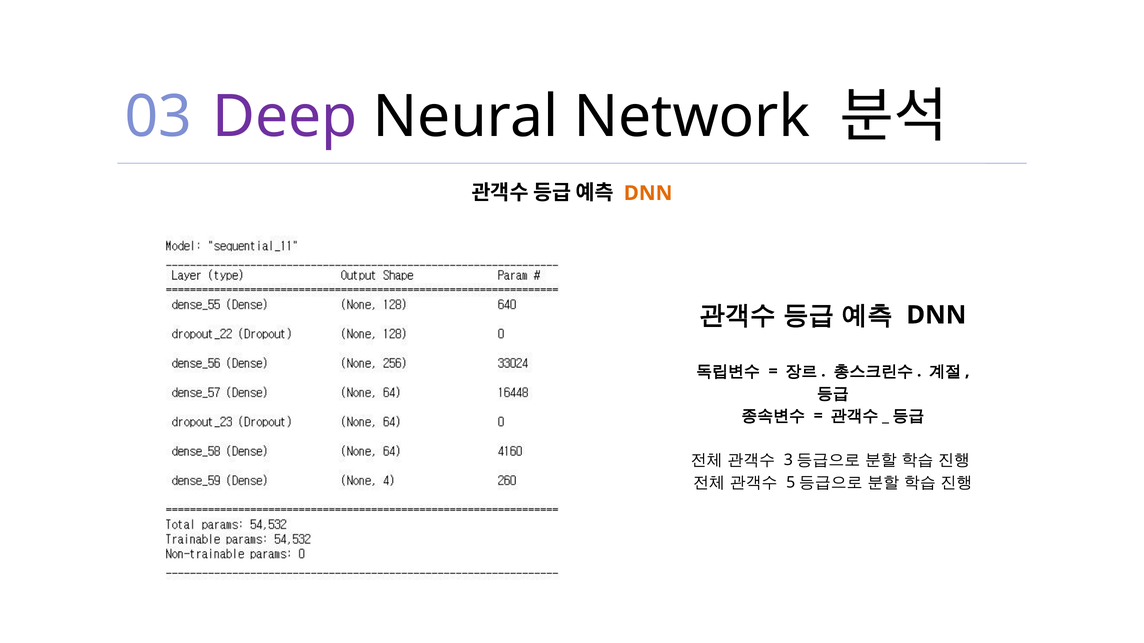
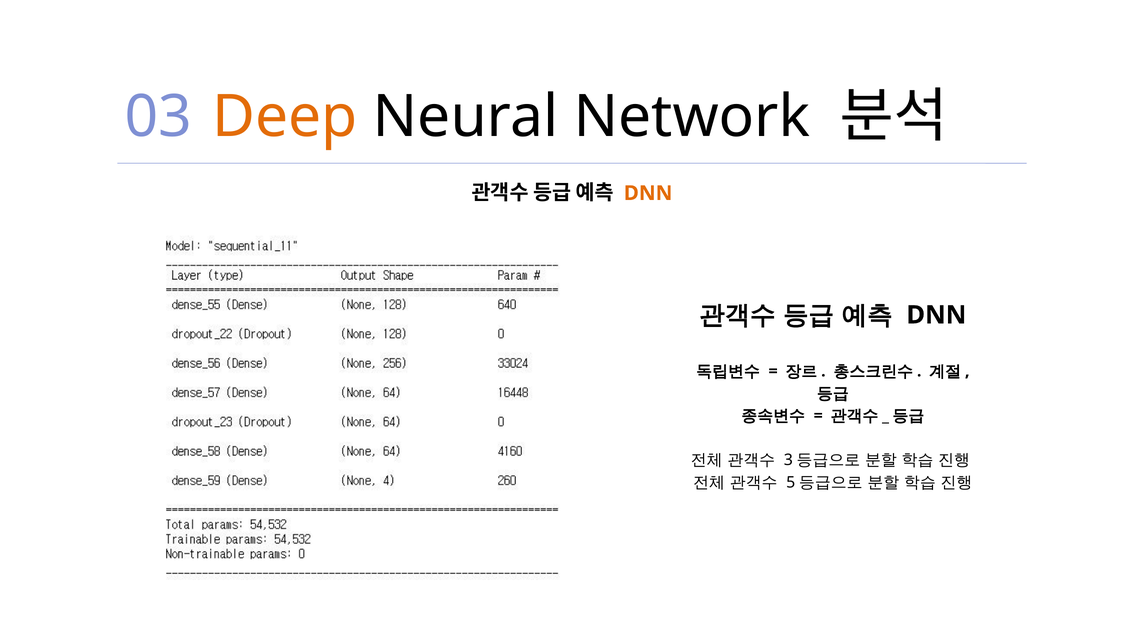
Deep colour: purple -> orange (285, 117)
